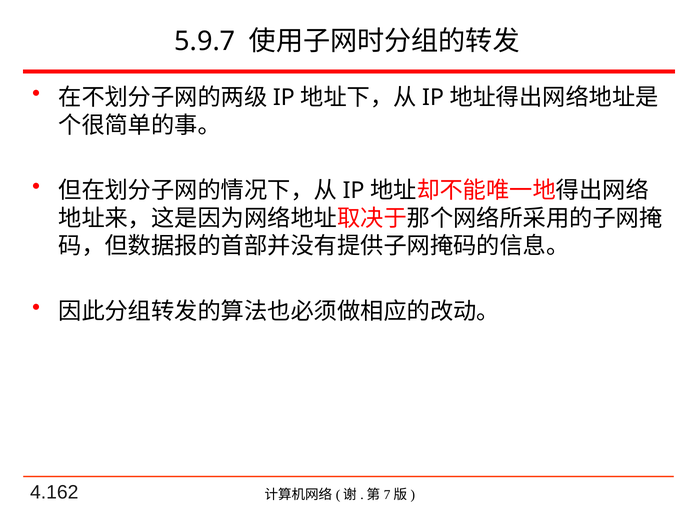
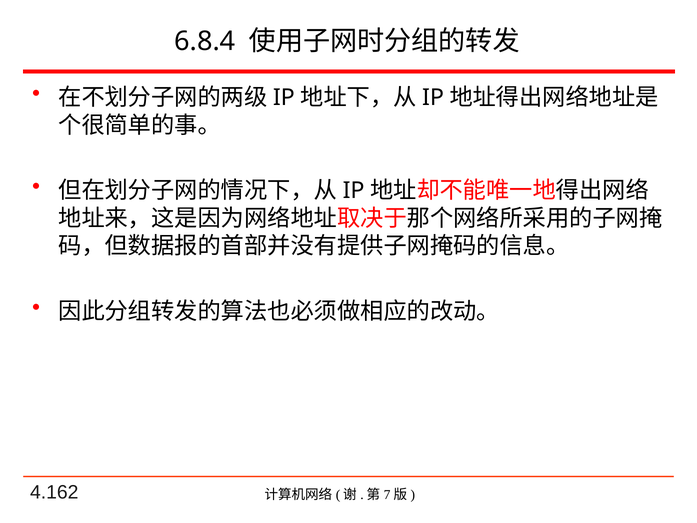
5.9.7: 5.9.7 -> 6.8.4 (205, 41)
